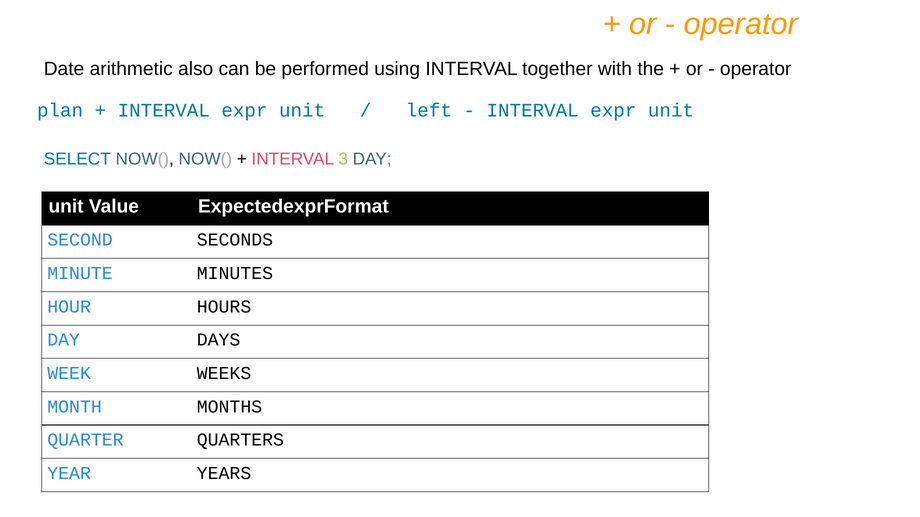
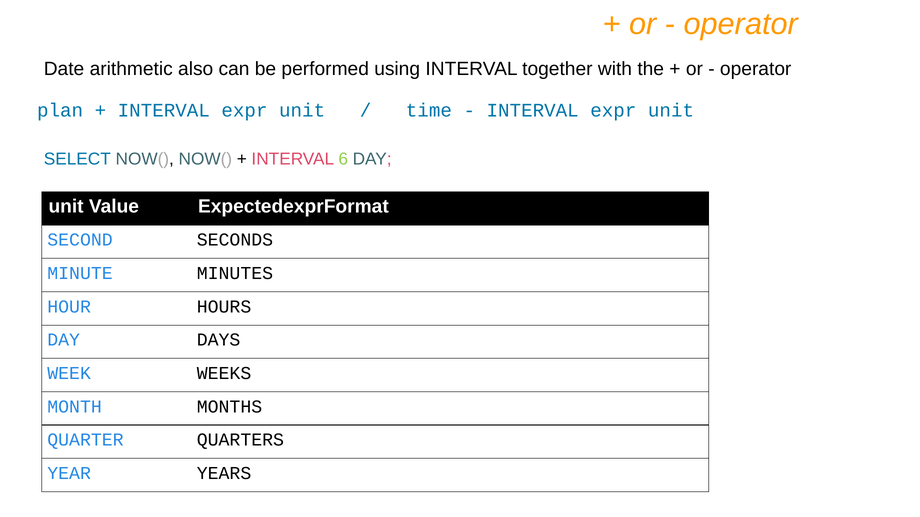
left: left -> time (429, 110)
3: 3 -> 6 (343, 159)
